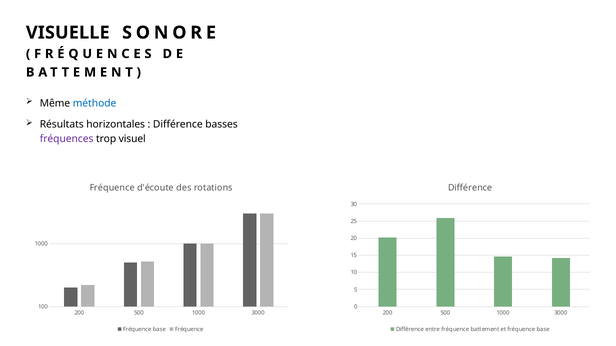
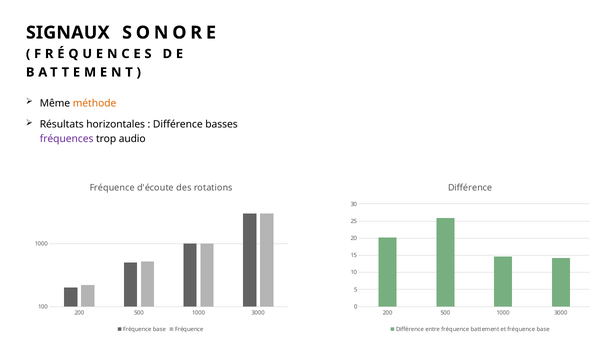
VISUELLE: VISUELLE -> SIGNAUX (68, 33)
méthode colour: blue -> orange (95, 103)
visuel: visuel -> audio (132, 139)
